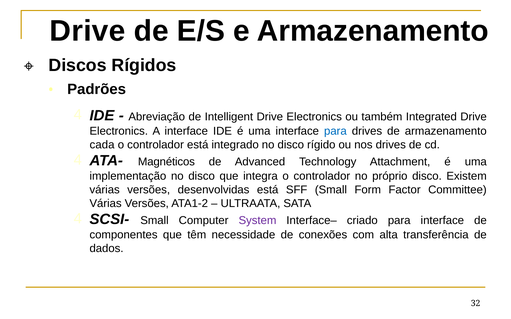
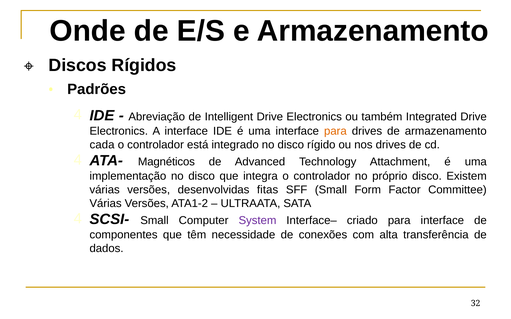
Drive: Drive -> Onde (88, 31)
para colour: blue -> orange (335, 131)
desenvolvidas está: está -> fitas (268, 190)
